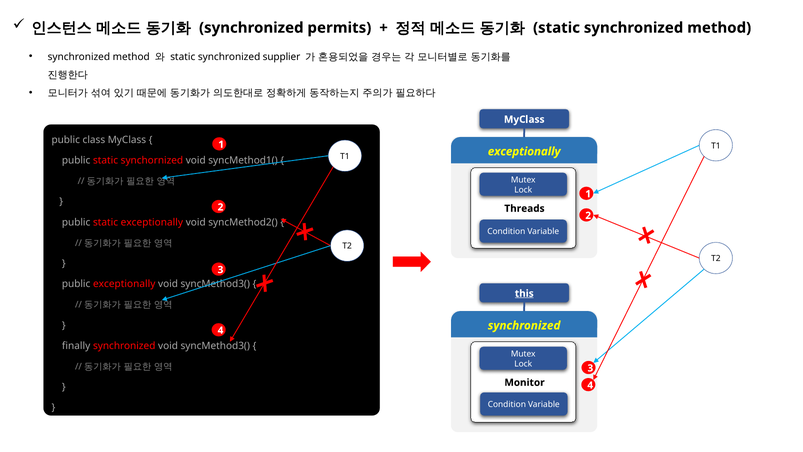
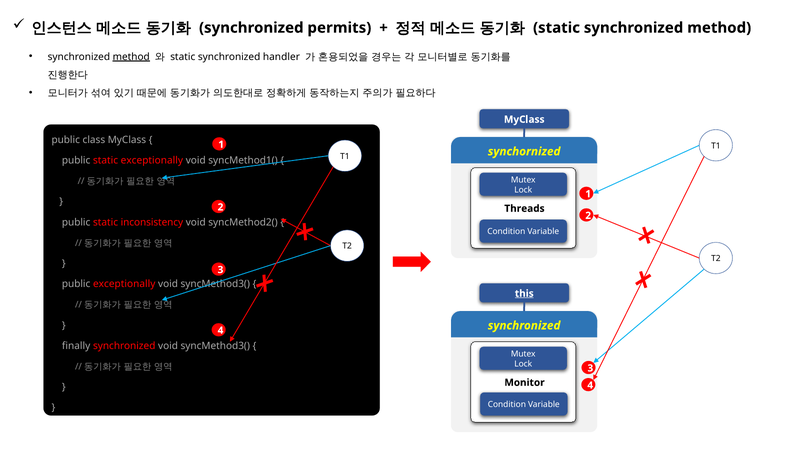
method underline: none -> present (131, 57)
supplier: supplier -> handler (281, 57)
exceptionally: exceptionally -> synchornized (524, 151)
static synchornized: synchornized -> exceptionally (152, 160)
static exceptionally: exceptionally -> inconsistency (152, 222)
